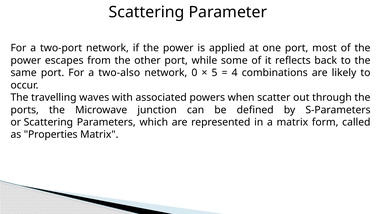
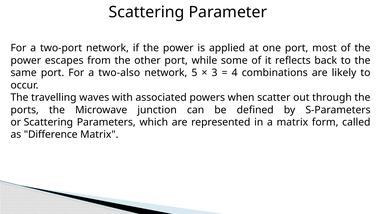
0: 0 -> 5 (194, 73)
5: 5 -> 3 (215, 73)
Properties: Properties -> Difference (51, 135)
